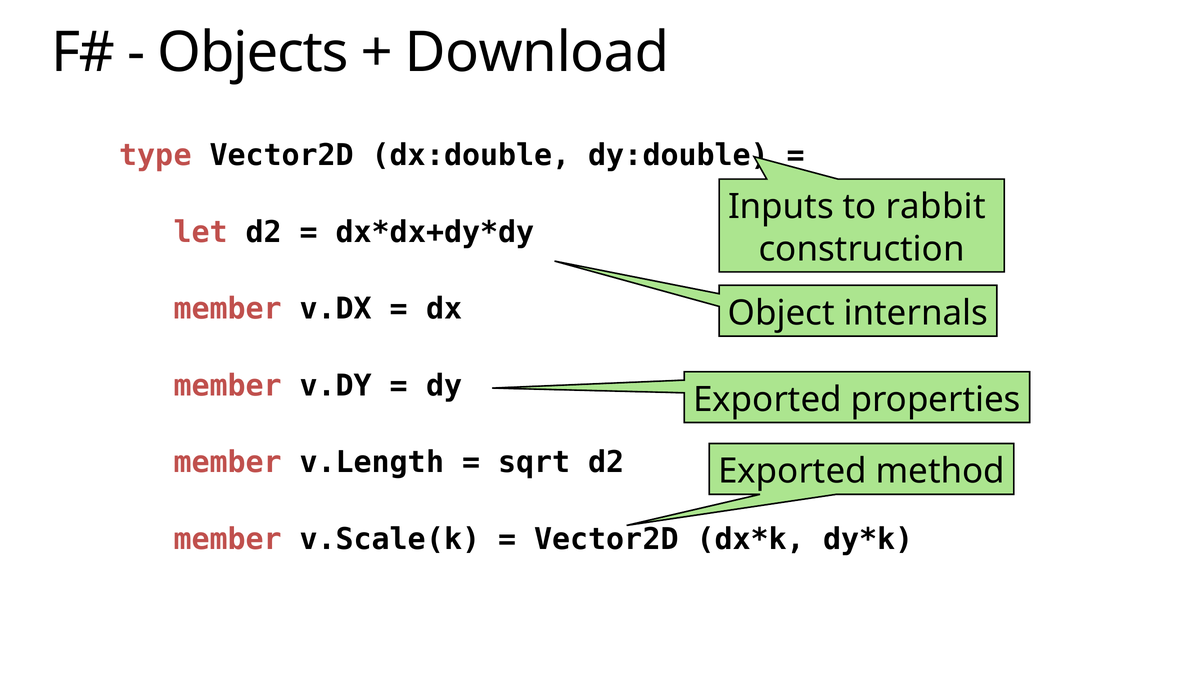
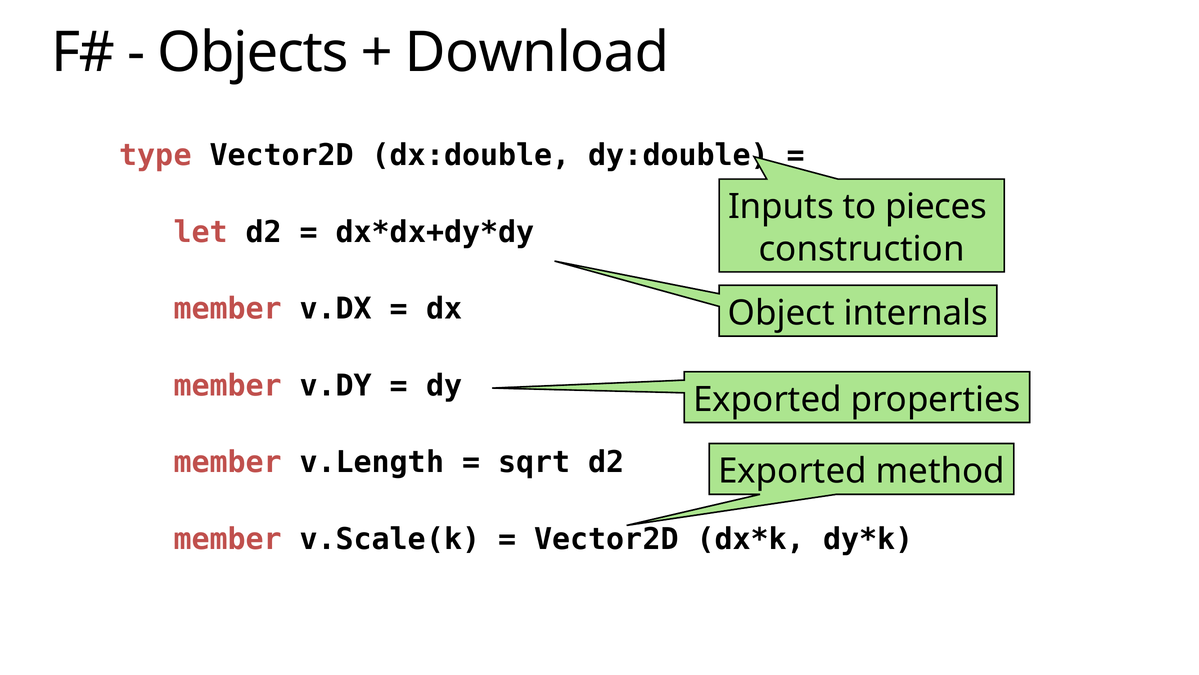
rabbit: rabbit -> pieces (936, 207)
